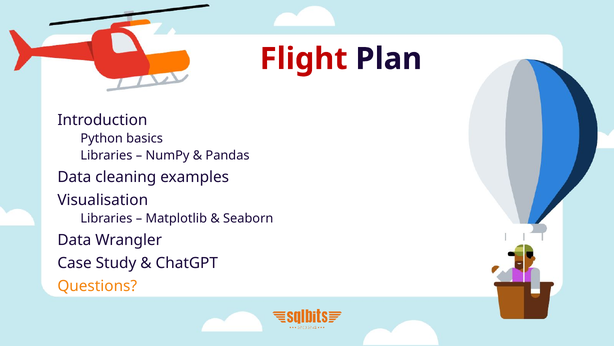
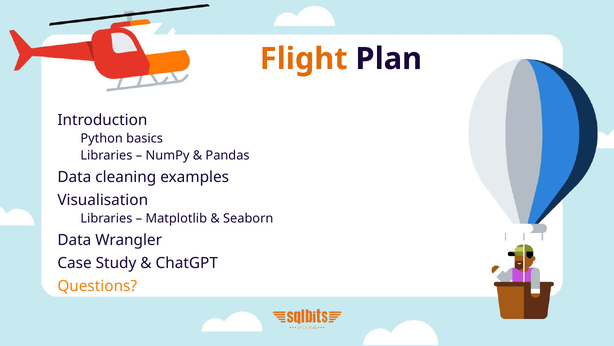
Flight colour: red -> orange (304, 59)
